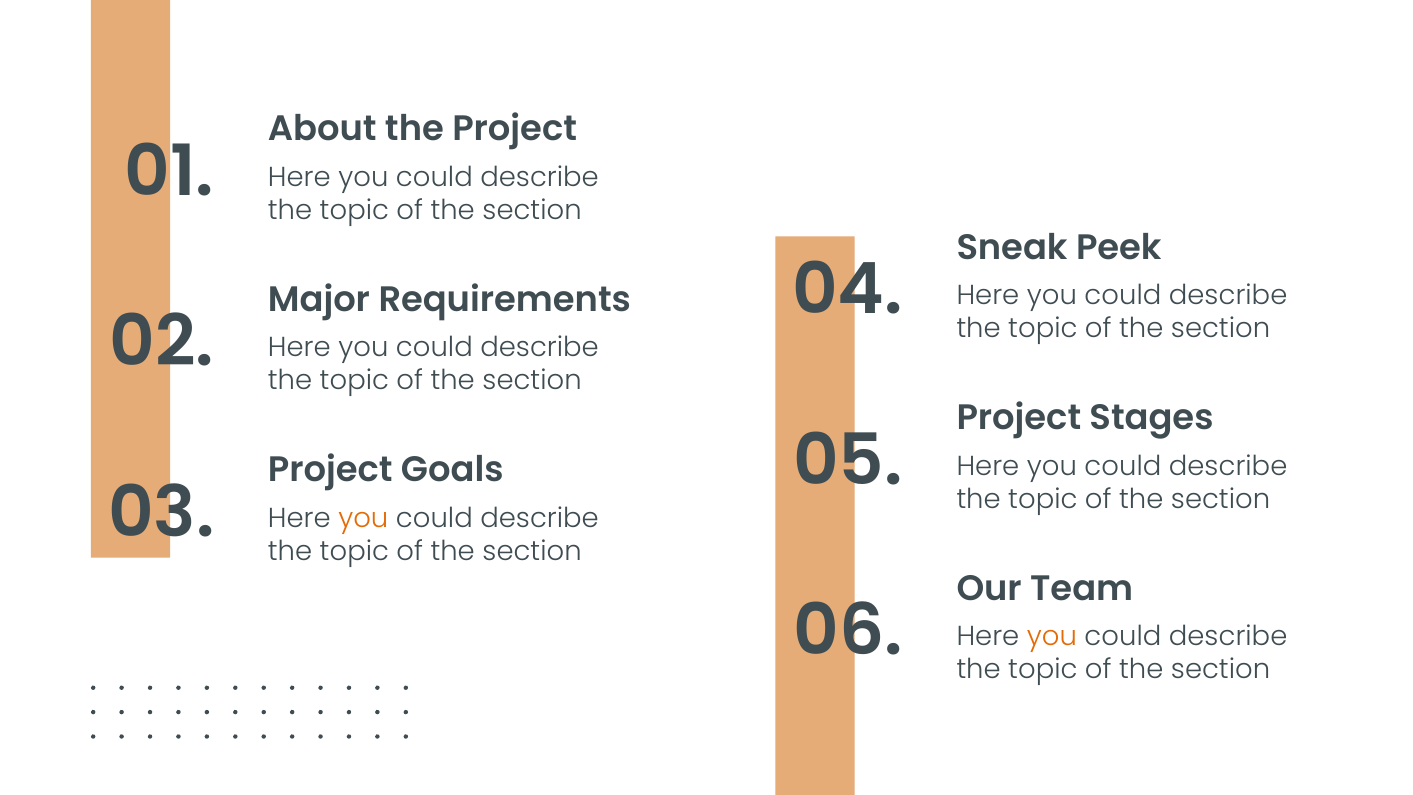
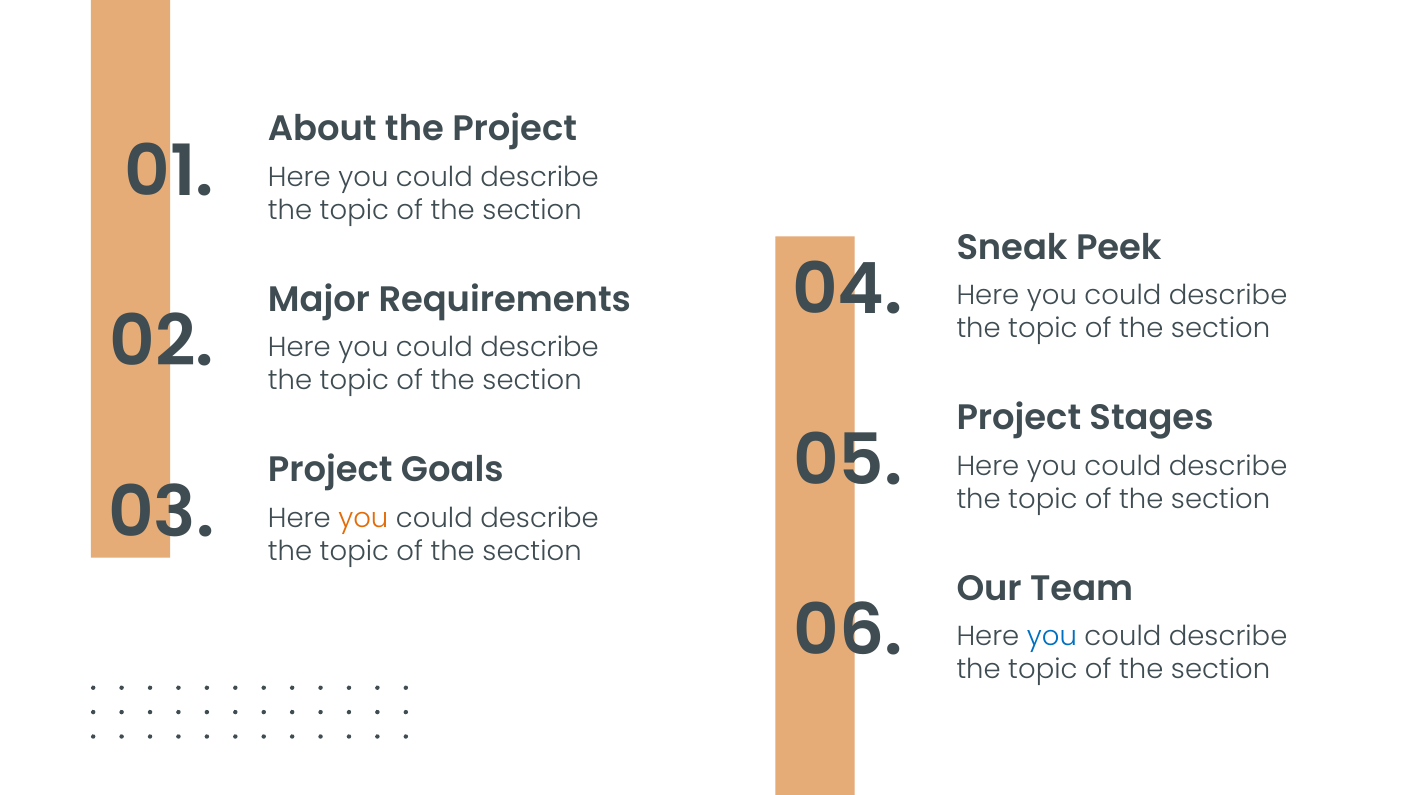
you colour: orange -> blue (1052, 636)
